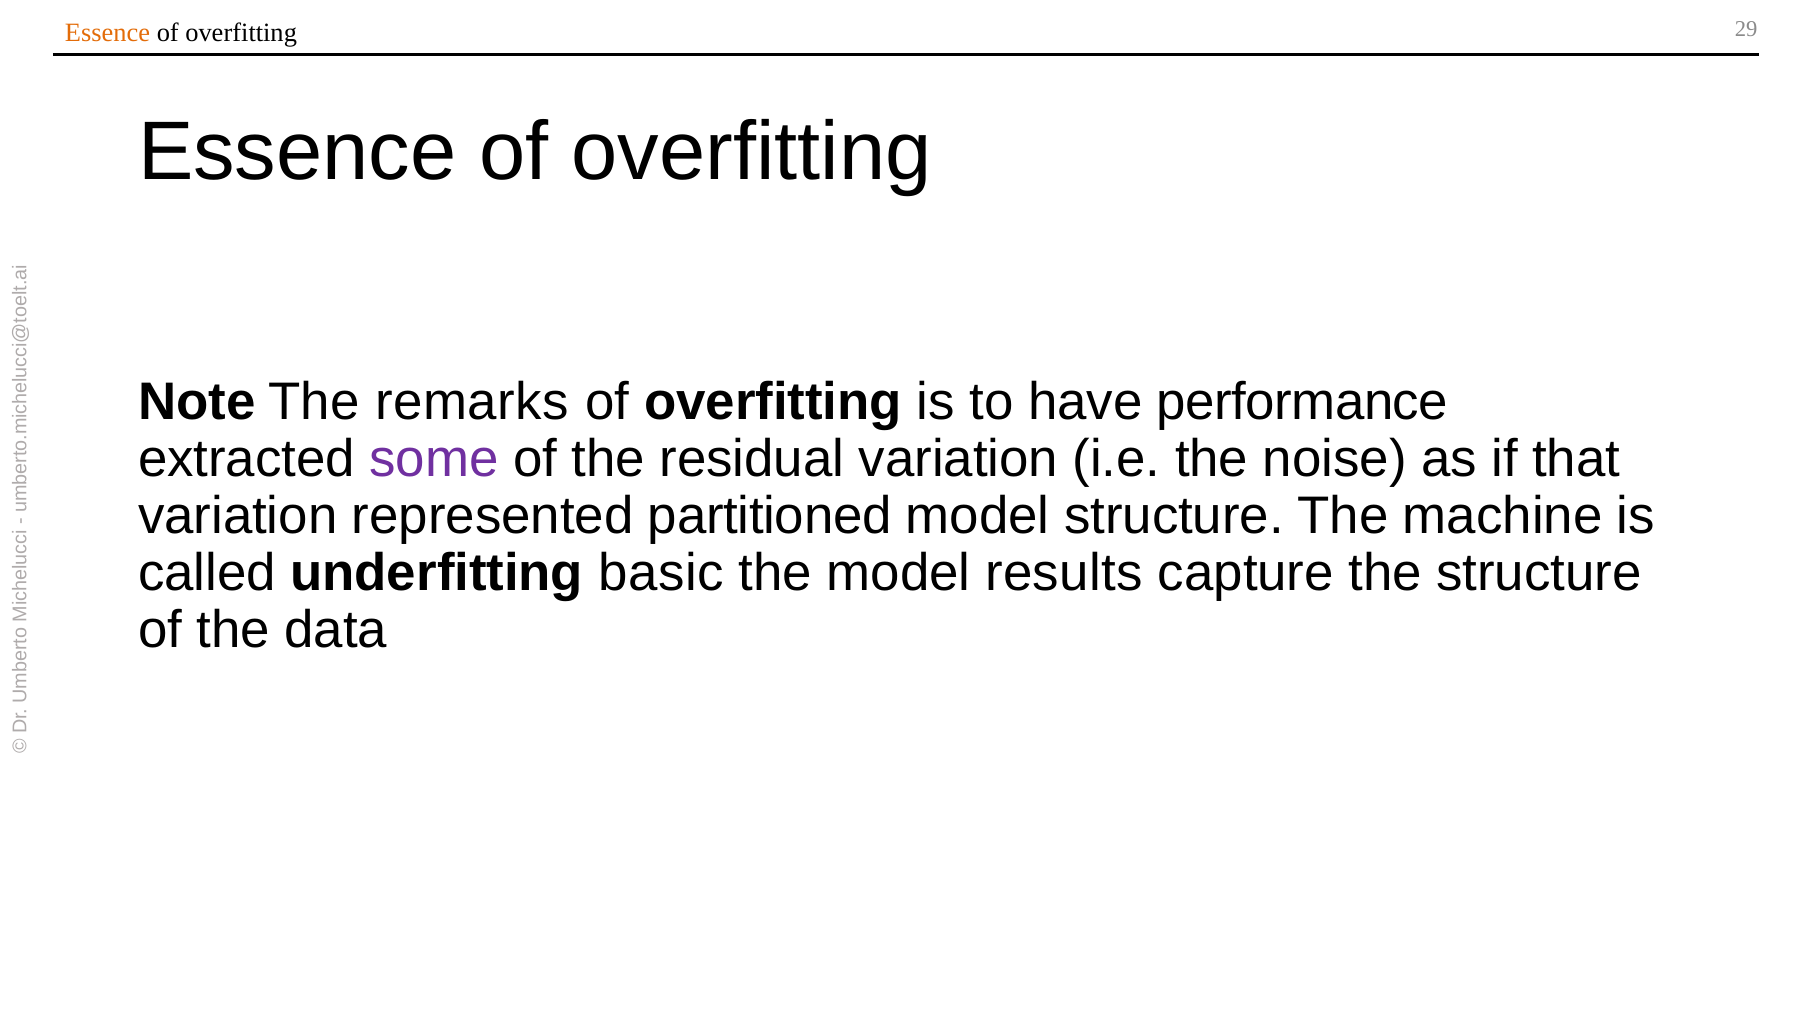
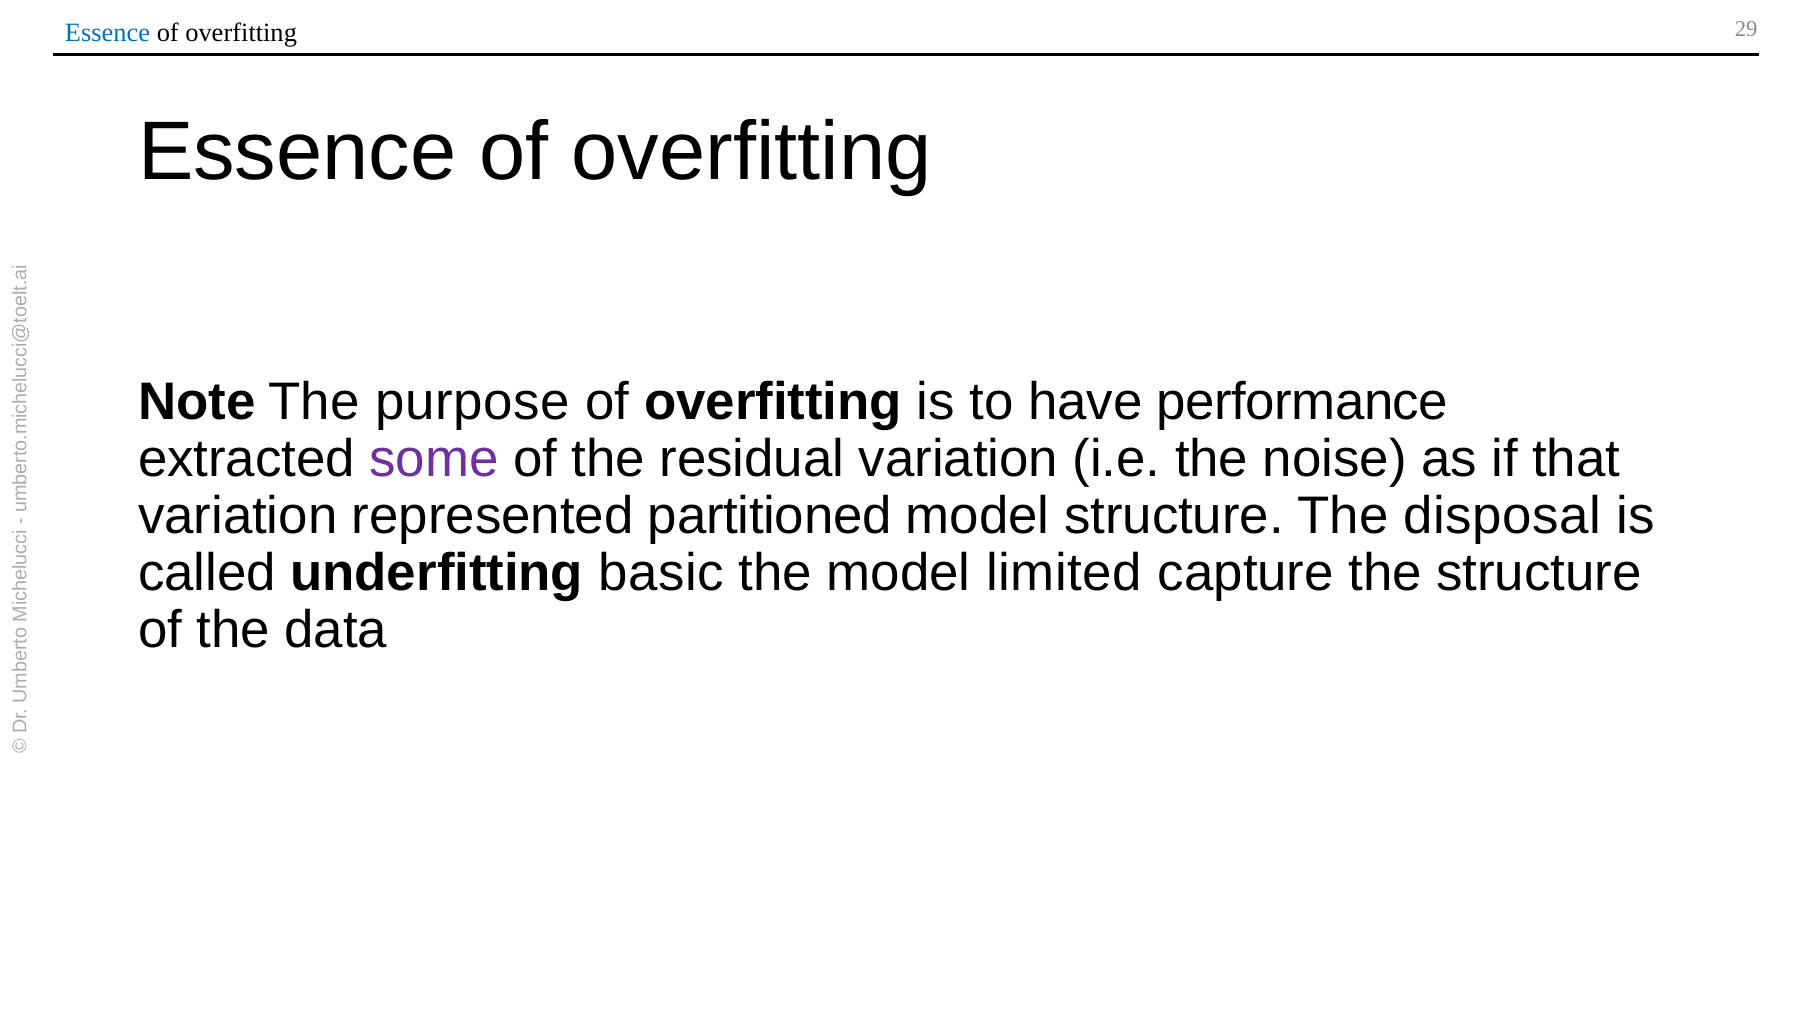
Essence colour: orange -> blue (107, 33)
remarks: remarks -> purpose (472, 402)
machine: machine -> disposal (1502, 516)
results: results -> limited (1064, 573)
